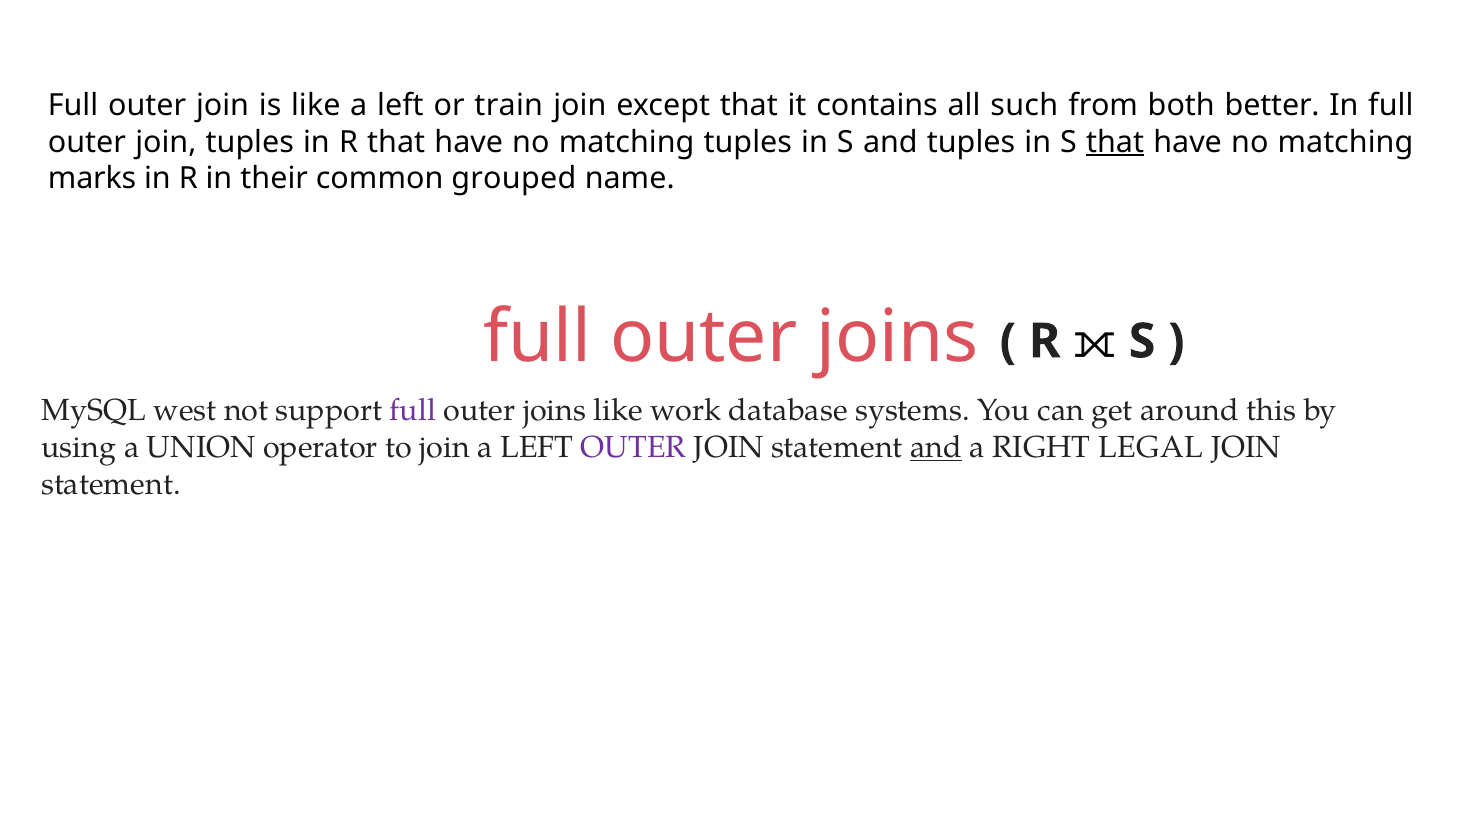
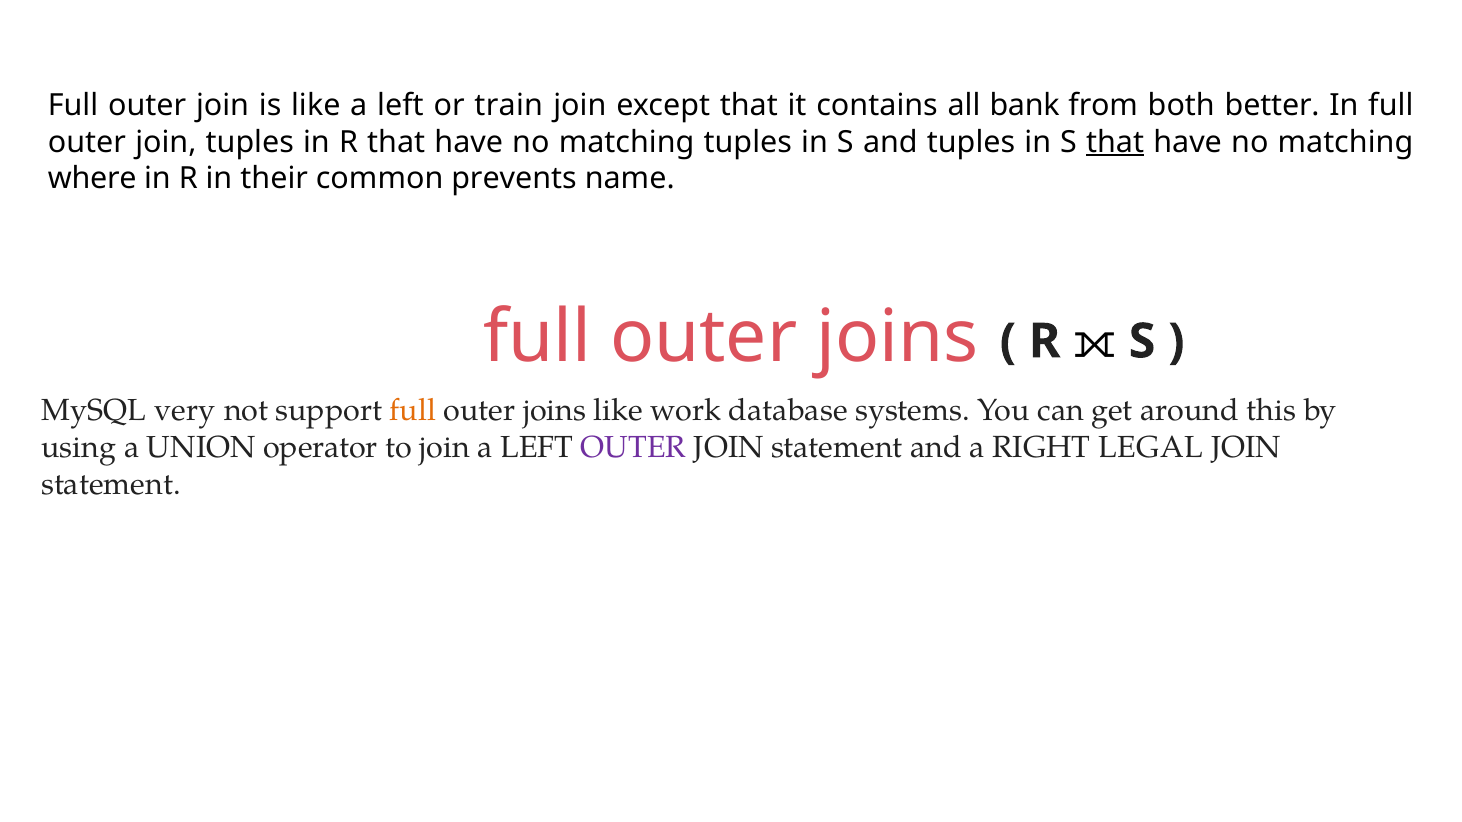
such: such -> bank (1025, 105)
marks: marks -> where (92, 179)
grouped: grouped -> prevents (514, 179)
west: west -> very (185, 411)
full colour: purple -> orange (413, 411)
and underline: present -> none (936, 448)
